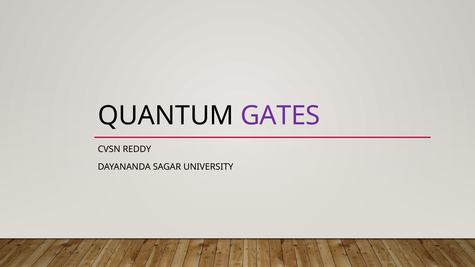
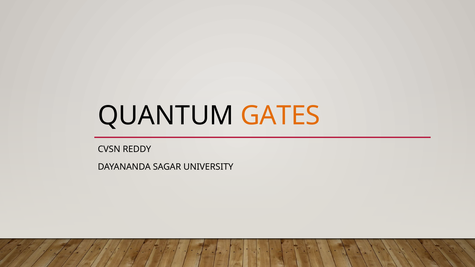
GATES colour: purple -> orange (280, 116)
